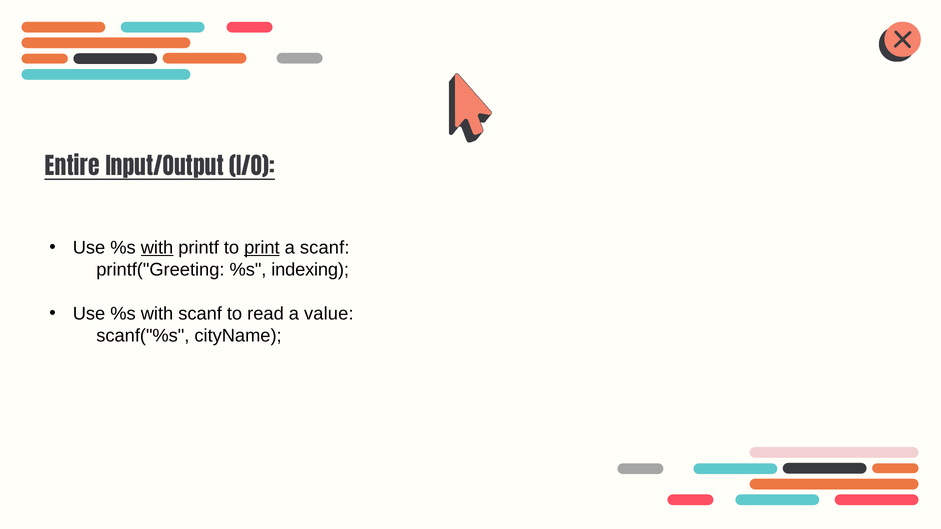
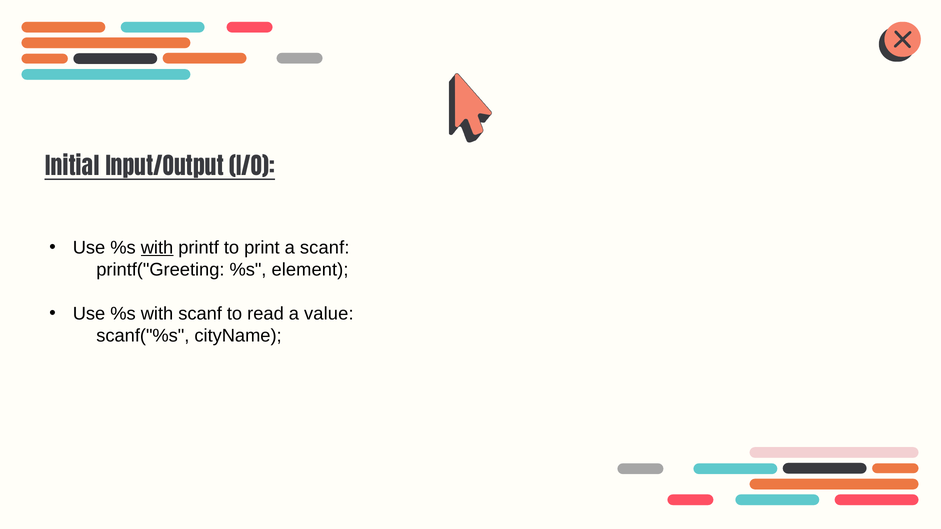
Entire: Entire -> Initial (72, 168)
print underline: present -> none (262, 248)
indexing: indexing -> element (310, 270)
